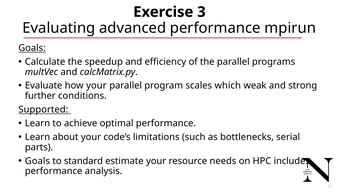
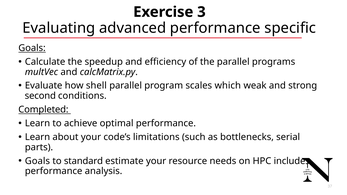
mpirun: mpirun -> specific (290, 28)
how your: your -> shell (96, 86)
further: further -> second (40, 96)
Supported: Supported -> Completed (43, 110)
